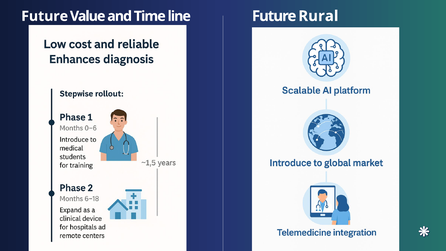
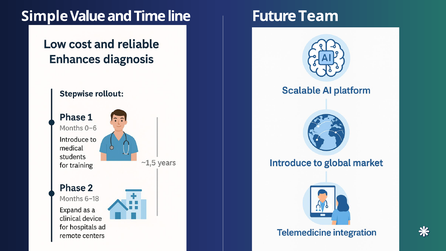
Future: Future -> Simple (45, 16)
Rural: Rural -> Team (319, 16)
